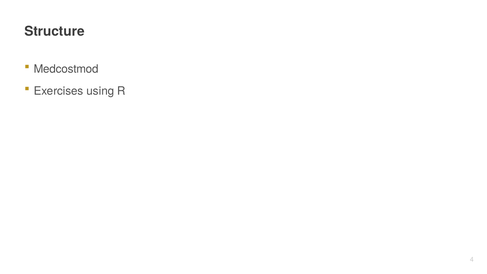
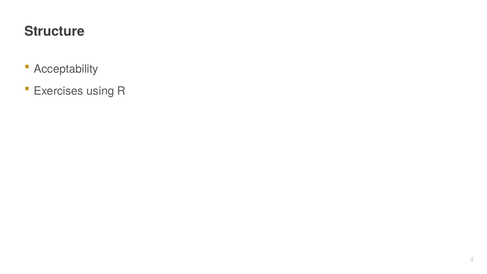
Medcostmod: Medcostmod -> Acceptability (66, 69)
